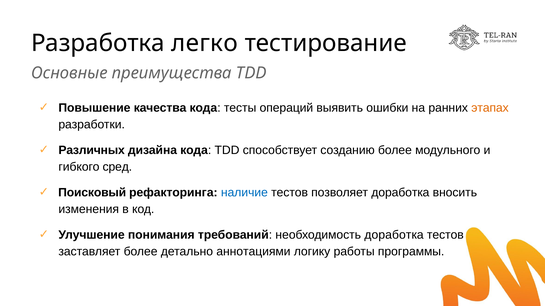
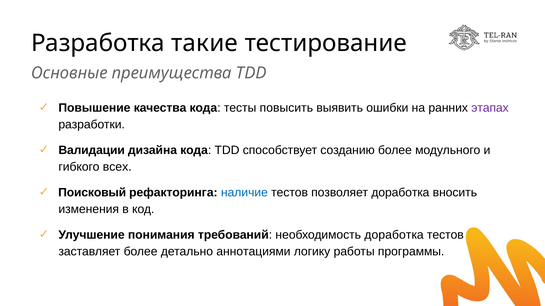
легко: легко -> такие (205, 43)
операций: операций -> повысить (286, 108)
этапах colour: orange -> purple (490, 108)
Различных: Различных -> Валидации (92, 150)
сред: сред -> всех (117, 167)
